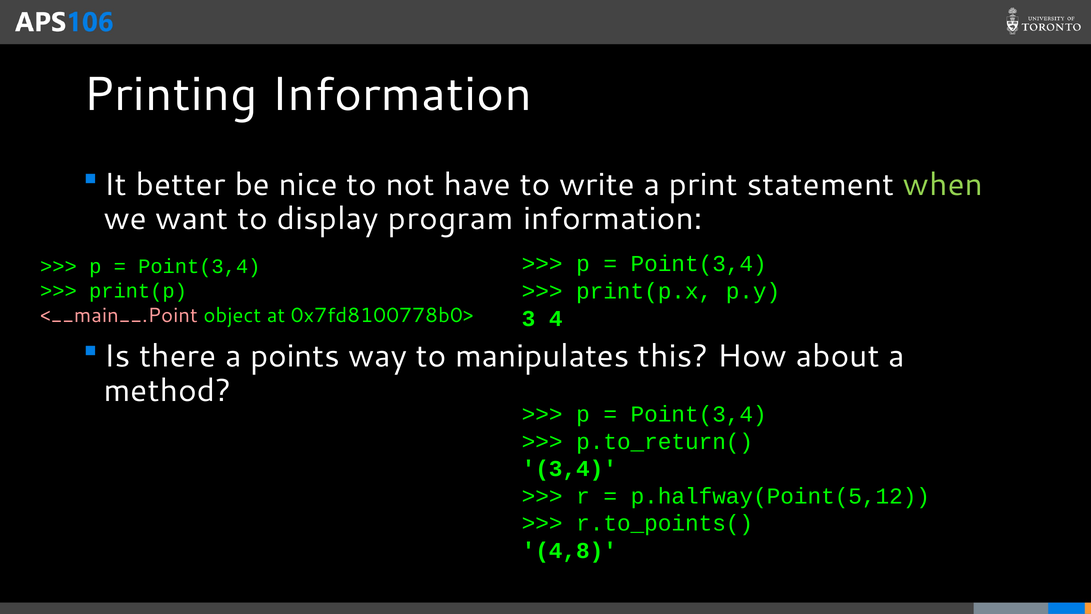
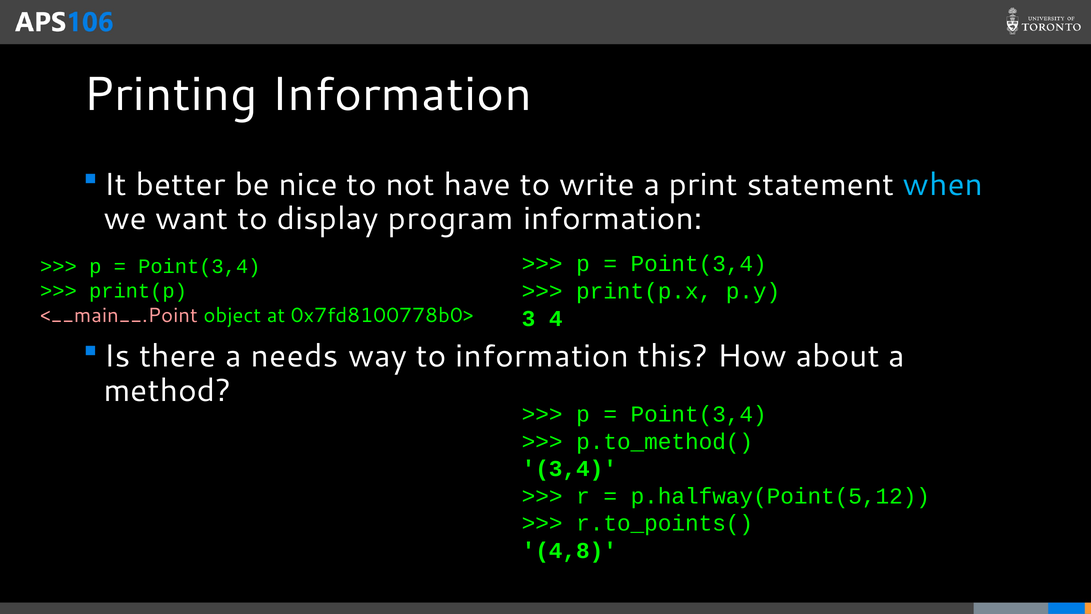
when colour: light green -> light blue (943, 184)
points: points -> needs (295, 356)
to manipulates: manipulates -> information (542, 356)
p.to_return(: p.to_return( -> p.to_method( (665, 441)
